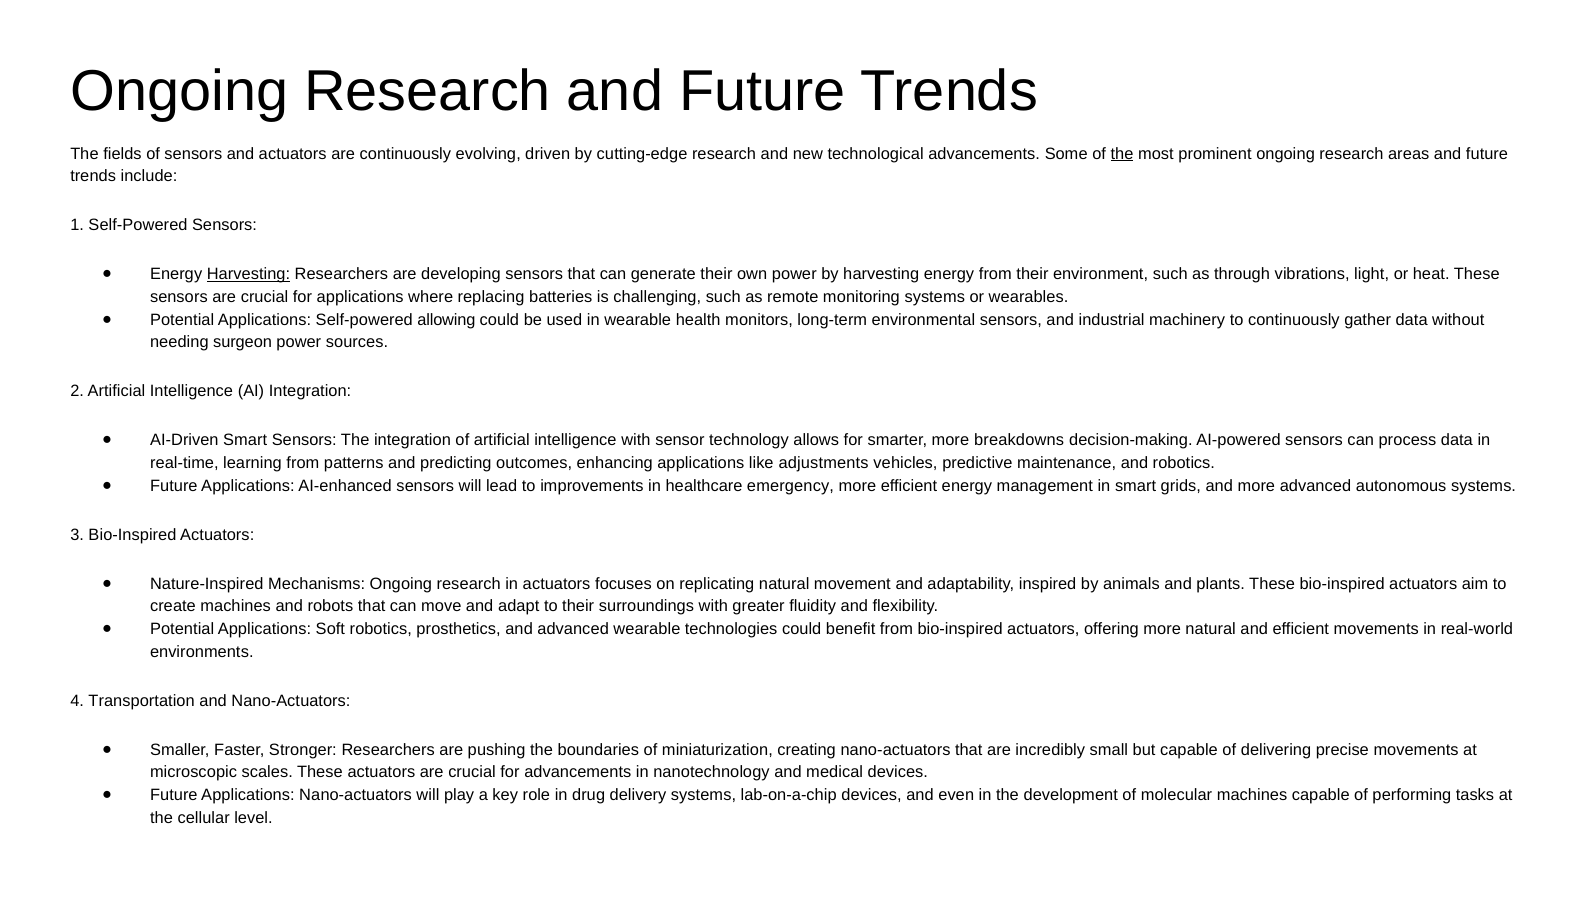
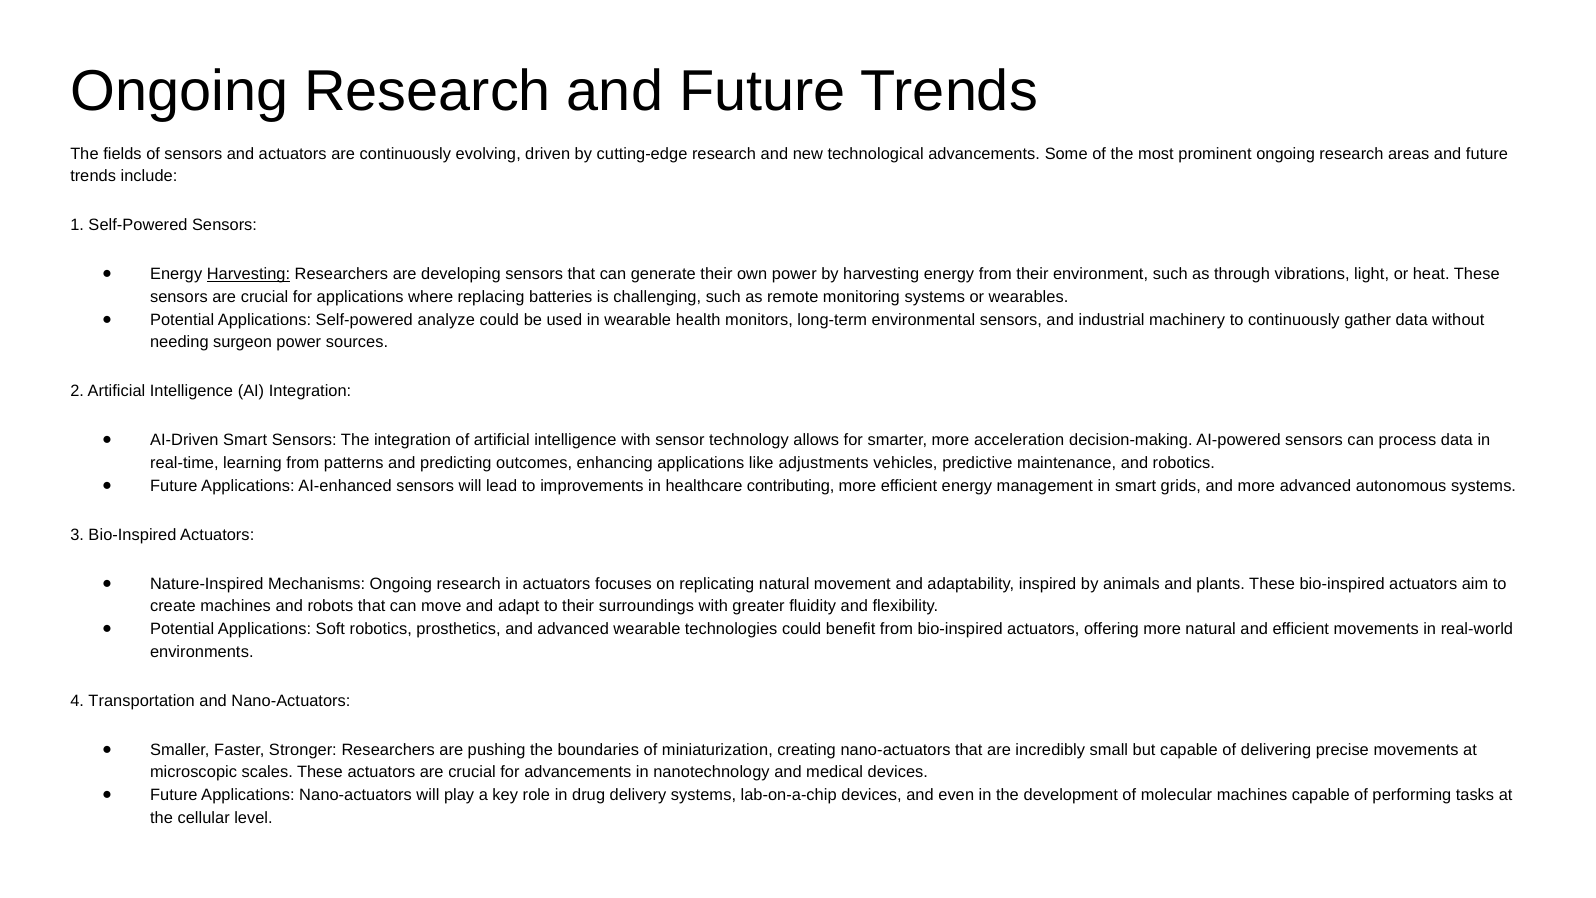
the underline: present -> none (1122, 154)
allowing: allowing -> analyze (446, 320)
breakdowns: breakdowns -> acceleration (1019, 440)
emergency: emergency -> contributing (791, 486)
